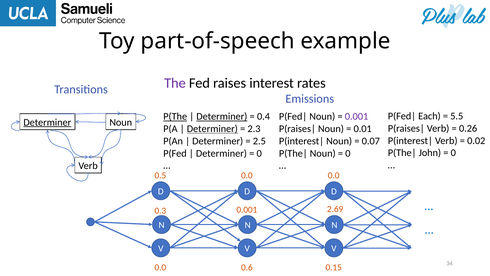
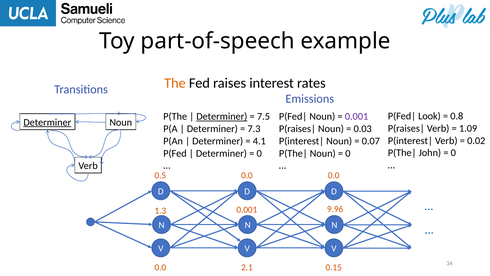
The colour: purple -> orange (175, 83)
Each: Each -> Look (429, 116)
5.5: 5.5 -> 0.8 (457, 116)
P(The underline: present -> none (175, 116)
0.4: 0.4 -> 7.5 (264, 116)
0.26: 0.26 -> 1.09 (468, 128)
Determiner underline: present -> none (212, 129)
2.3: 2.3 -> 7.3 (254, 129)
0.01: 0.01 -> 0.03 (363, 129)
2.5: 2.5 -> 4.1 (259, 141)
0.3: 0.3 -> 1.3 (160, 211)
2.69: 2.69 -> 9.96 (335, 209)
0.6: 0.6 -> 2.1 (247, 267)
